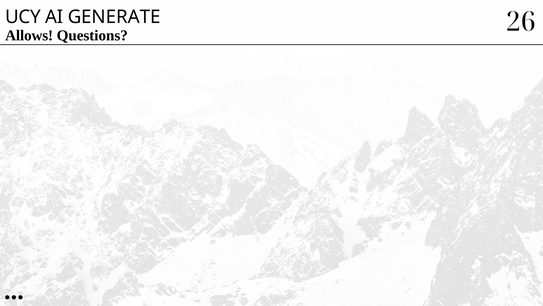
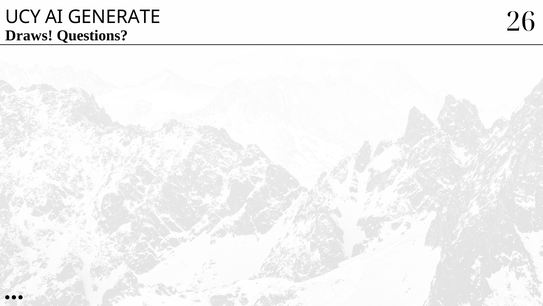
Allows: Allows -> Draws (29, 36)
